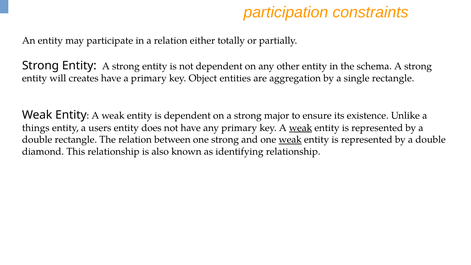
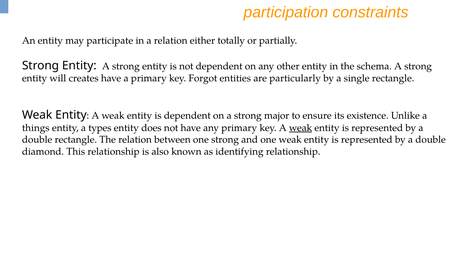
Object: Object -> Forgot (203, 78)
aggregation: aggregation -> particularly (295, 78)
users: users -> types (100, 128)
weak underline: present -> none (290, 140)
